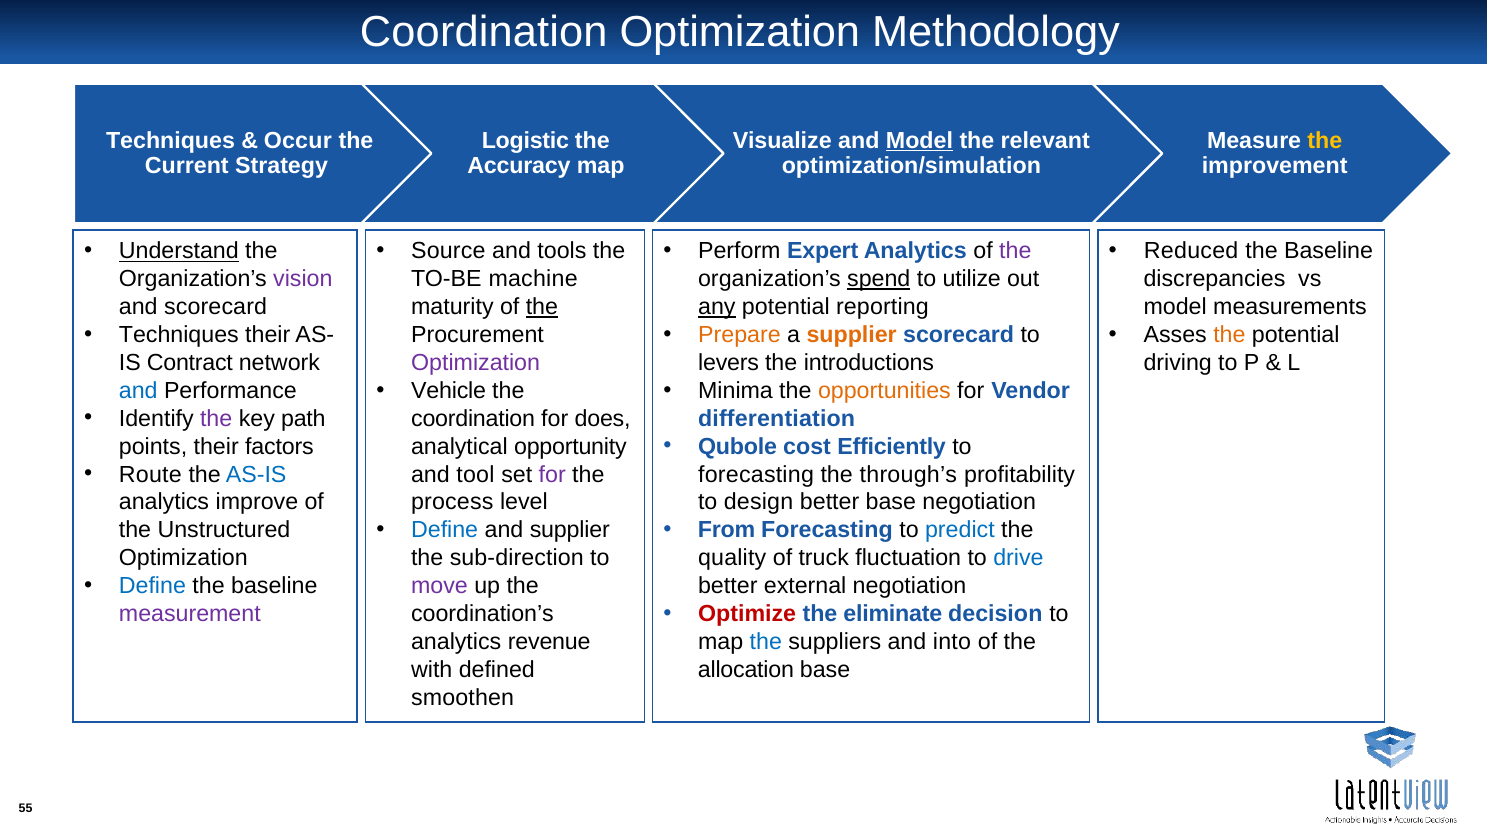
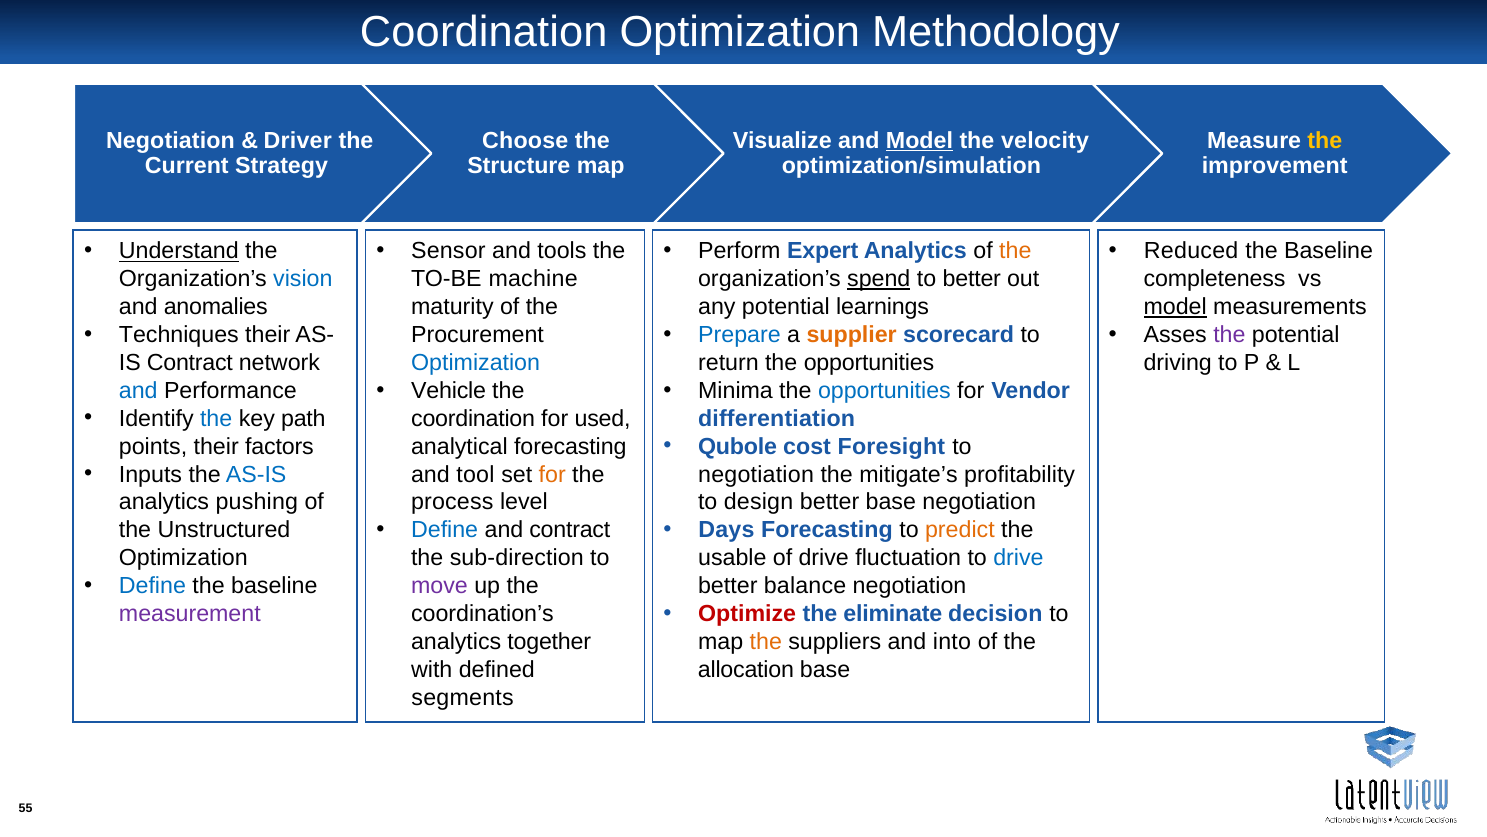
Techniques: Techniques -> Negotiation (170, 141)
Occur: Occur -> Driver (298, 141)
Logistic: Logistic -> Choose (525, 141)
relevant: relevant -> velocity (1045, 141)
Accuracy: Accuracy -> Structure (519, 166)
Source: Source -> Sensor (448, 251)
the colour: purple -> orange (1015, 251)
vision colour: purple -> blue (303, 279)
to utilize: utilize -> better (972, 279)
discrepancies: discrepancies -> completeness (1215, 279)
and scorecard: scorecard -> anomalies (216, 307)
the underline: present -> none (542, 307)
any underline: present -> none (717, 307)
reporting: reporting -> learnings (883, 307)
model underline: none -> present (1175, 307)
Prepare colour: orange -> blue (739, 335)
the colour: orange -> purple (1229, 335)
Optimization colour: purple -> blue (476, 363)
levers: levers -> return (728, 363)
introductions: introductions -> opportunities (869, 363)
opportunities colour: orange -> blue (884, 390)
the colour: purple -> blue (216, 418)
does: does -> used (603, 418)
Efficiently: Efficiently -> Foresight (891, 446)
analytical opportunity: opportunity -> forecasting (570, 446)
Route: Route -> Inputs (150, 474)
for colour: purple -> orange (552, 474)
forecasting: forecasting -> negotiation (756, 474)
through’s: through’s -> mitigate’s (908, 474)
improve: improve -> pushing (257, 502)
and supplier: supplier -> contract (570, 530)
From: From -> Days (726, 530)
predict colour: blue -> orange (960, 530)
quality: quality -> usable (732, 558)
of truck: truck -> drive (824, 558)
external: external -> balance (805, 586)
revenue: revenue -> together (549, 641)
the colour: blue -> orange (766, 641)
smoothen: smoothen -> segments (463, 697)
